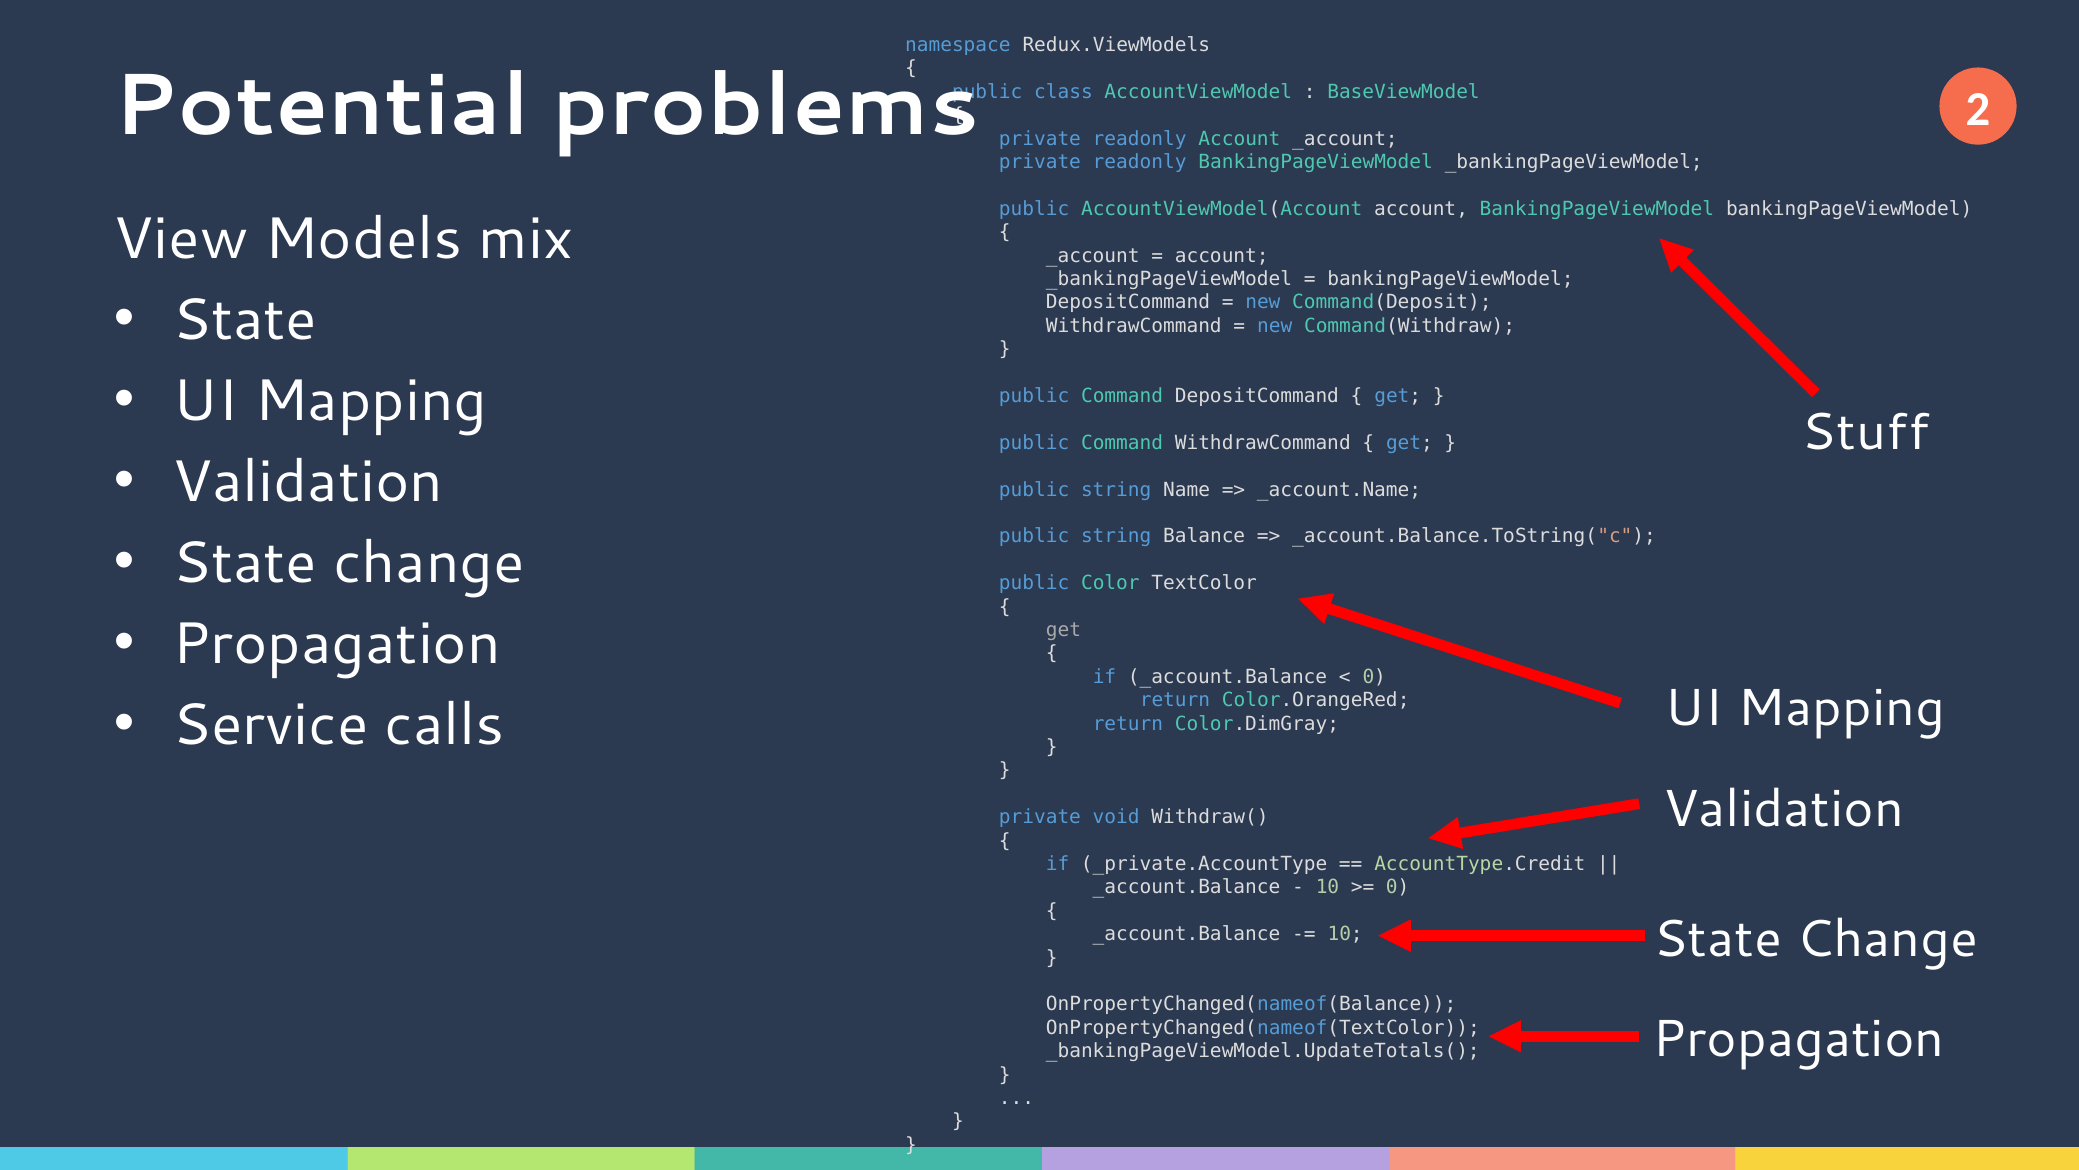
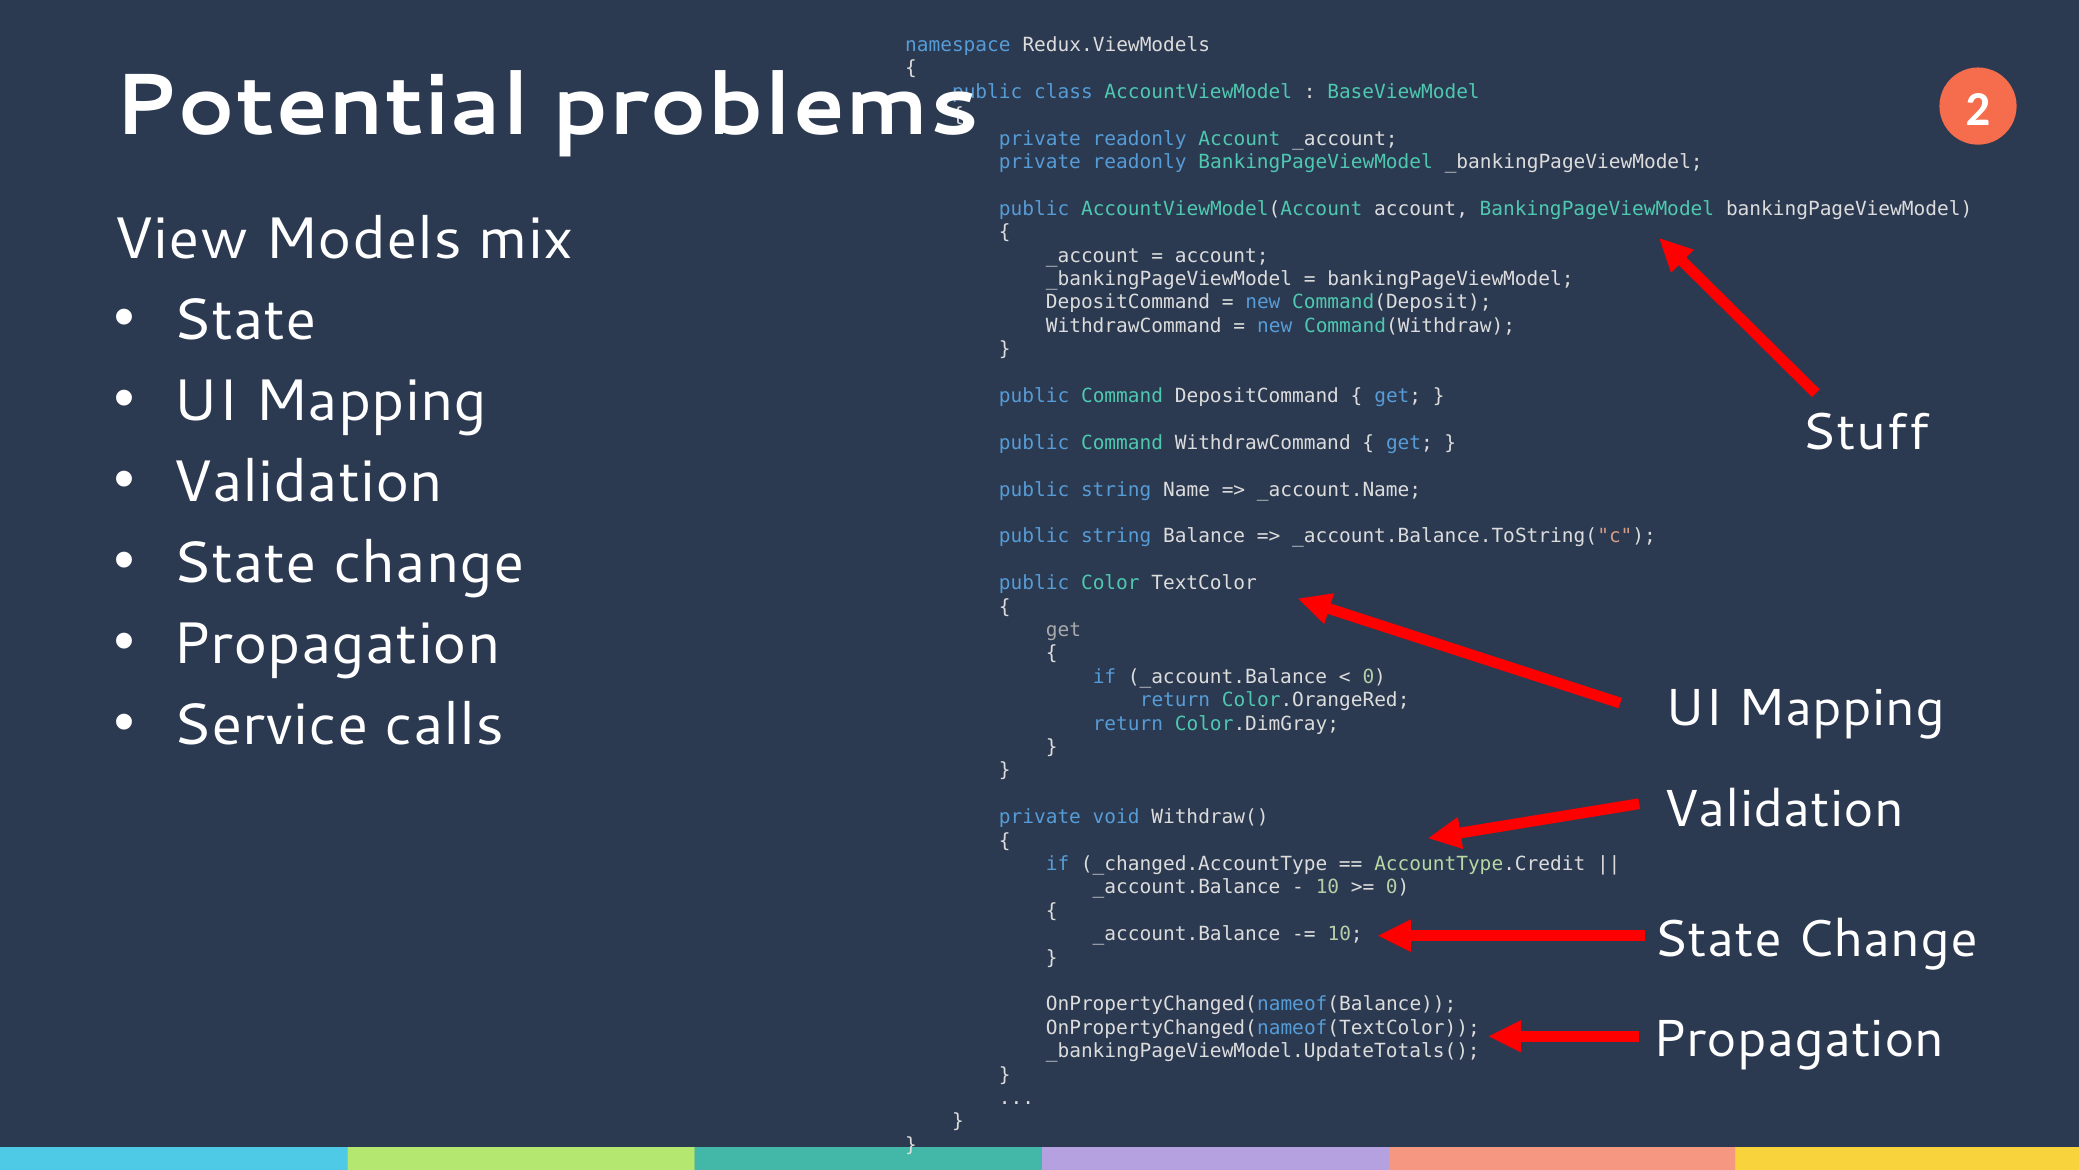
_private.AccountType: _private.AccountType -> _changed.AccountType (1204, 864)
